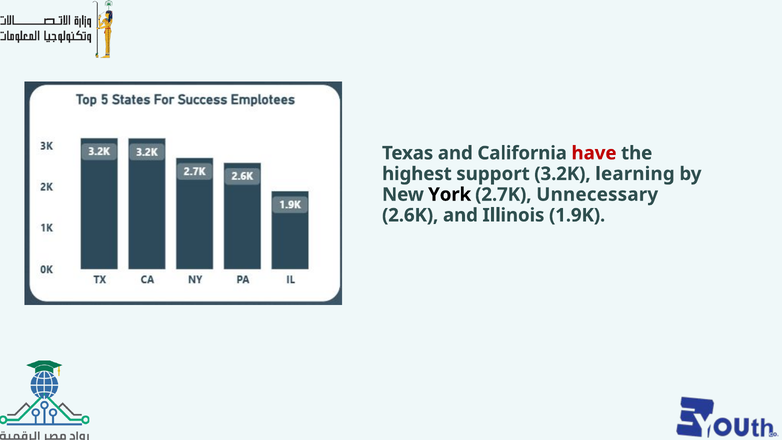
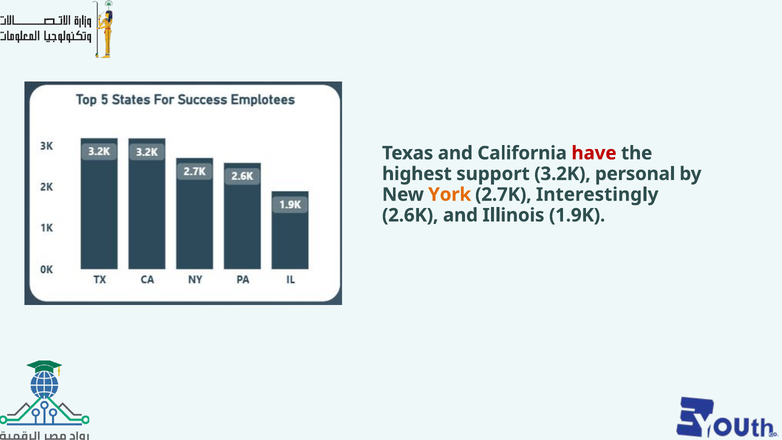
learning: learning -> personal (635, 174)
York colour: black -> orange (450, 195)
Unnecessary: Unnecessary -> Interestingly (597, 195)
